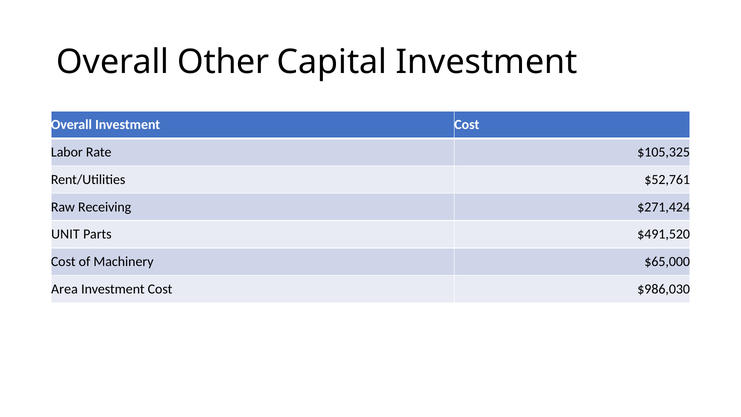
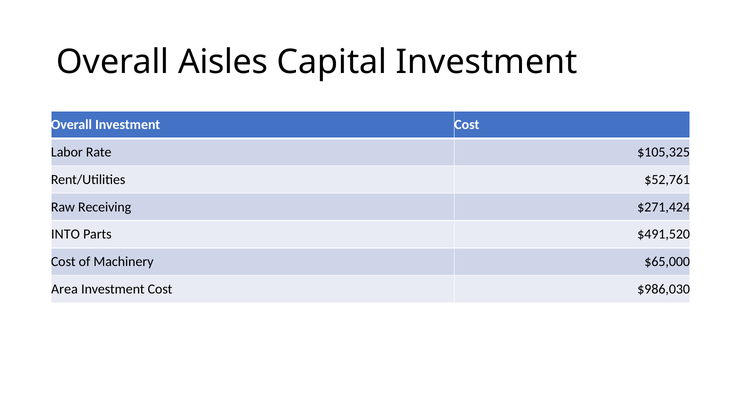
Other: Other -> Aisles (223, 62)
UNIT: UNIT -> INTO (65, 234)
